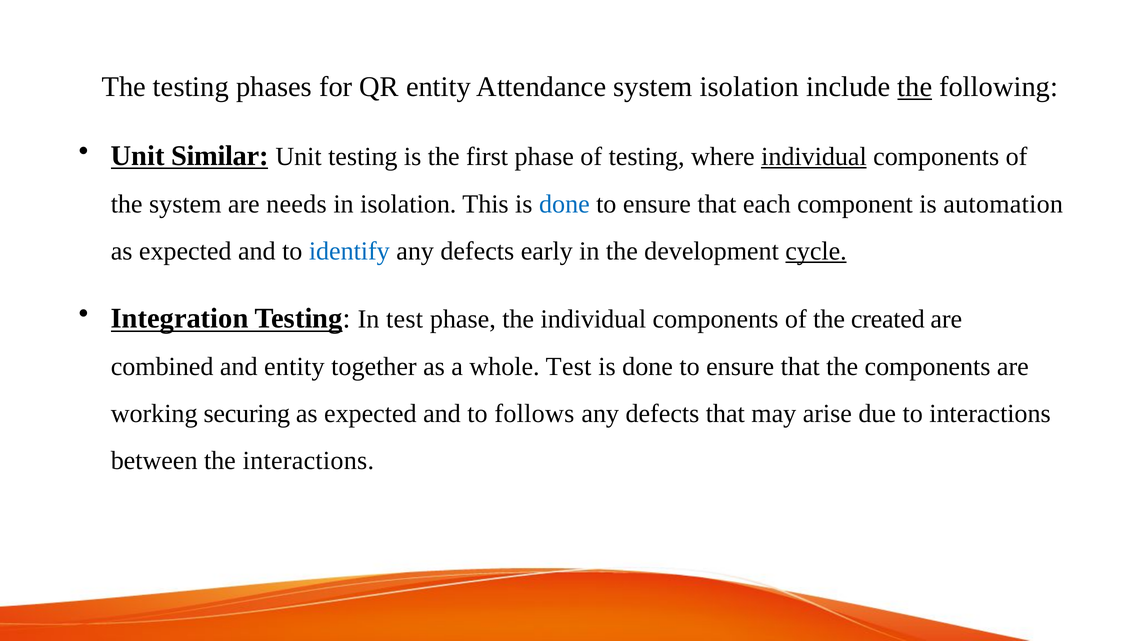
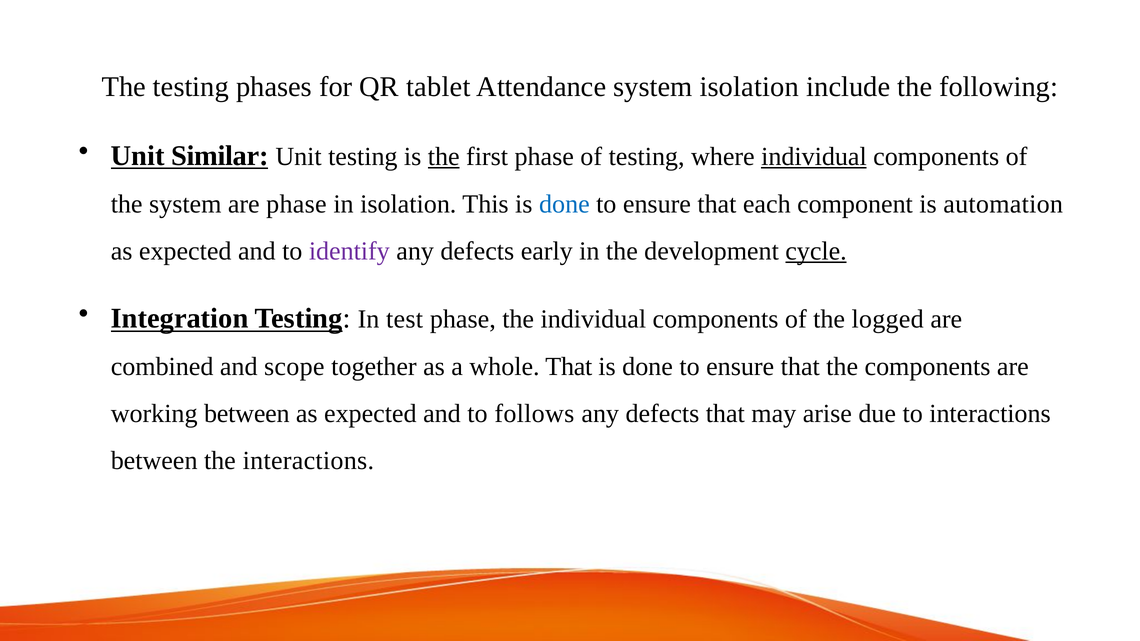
QR entity: entity -> tablet (438, 87)
the underline: present -> none (915, 87)
the underline: none -> present (444, 157)
are needs: needs -> phase (296, 204)
identify colour: blue -> purple (349, 251)
created: created -> logged (888, 319)
and entity: entity -> scope (294, 367)
whole Test: Test -> That (569, 367)
working securing: securing -> between (247, 414)
